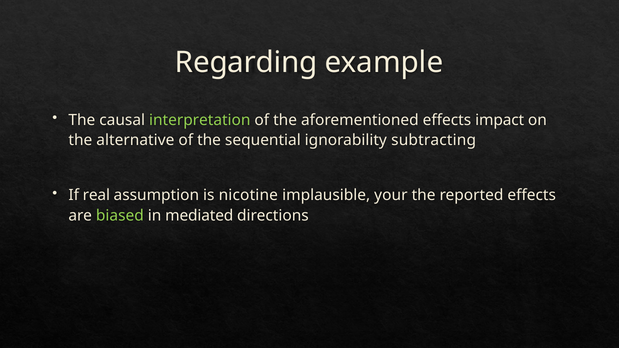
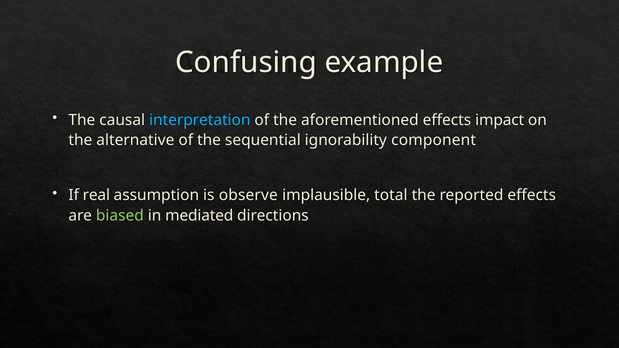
Regarding: Regarding -> Confusing (246, 63)
interpretation colour: light green -> light blue (200, 120)
subtracting: subtracting -> component (434, 140)
nicotine: nicotine -> observe (248, 195)
your: your -> total (391, 195)
